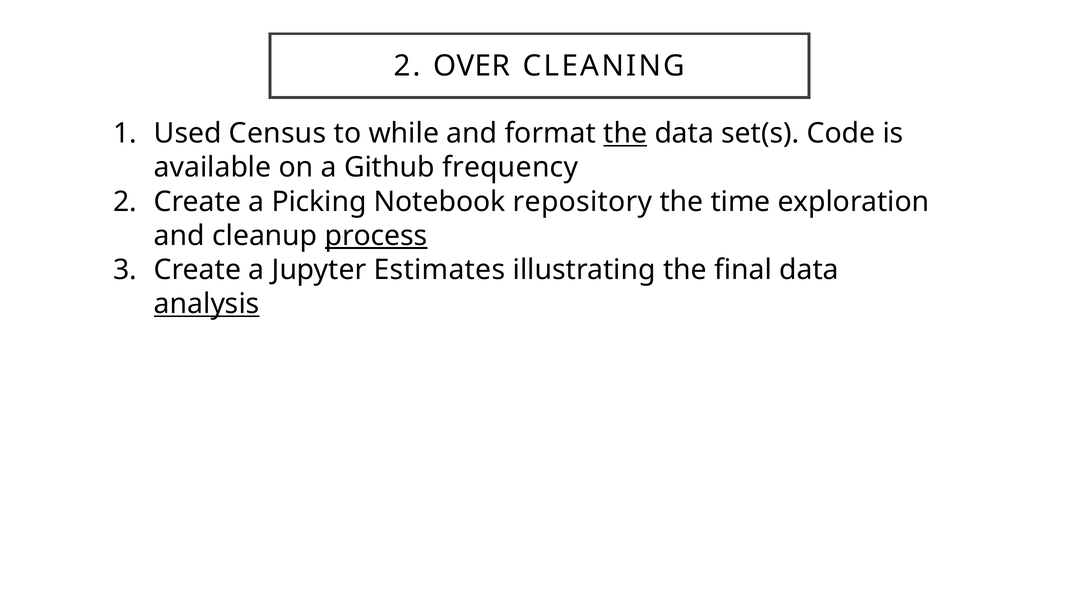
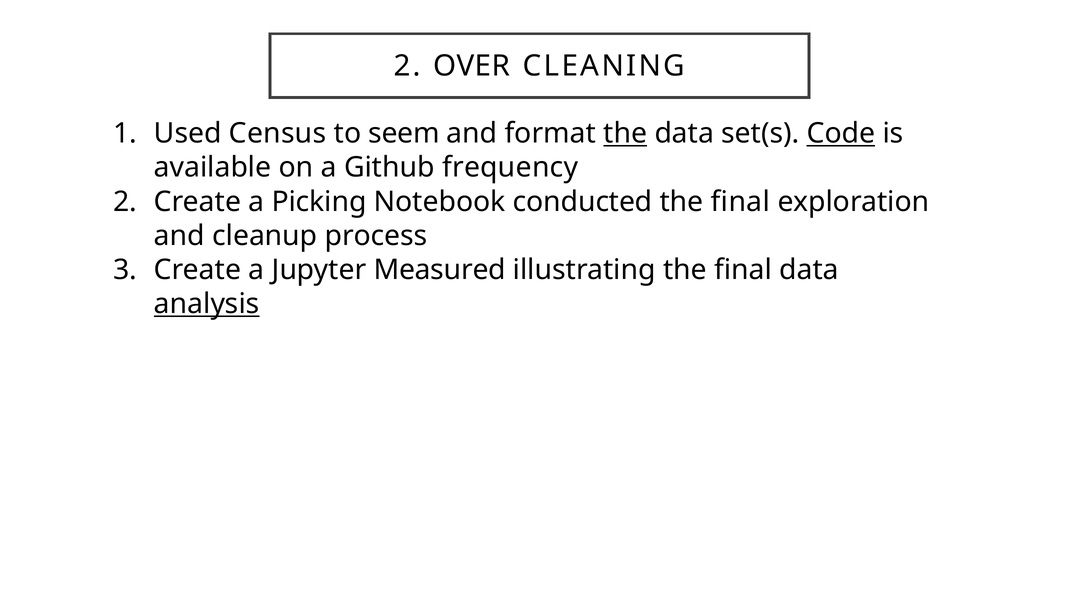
while: while -> seem (404, 133)
Code underline: none -> present (841, 133)
repository: repository -> conducted (583, 202)
time: time -> final (740, 202)
process underline: present -> none (376, 236)
Estimates: Estimates -> Measured (440, 270)
